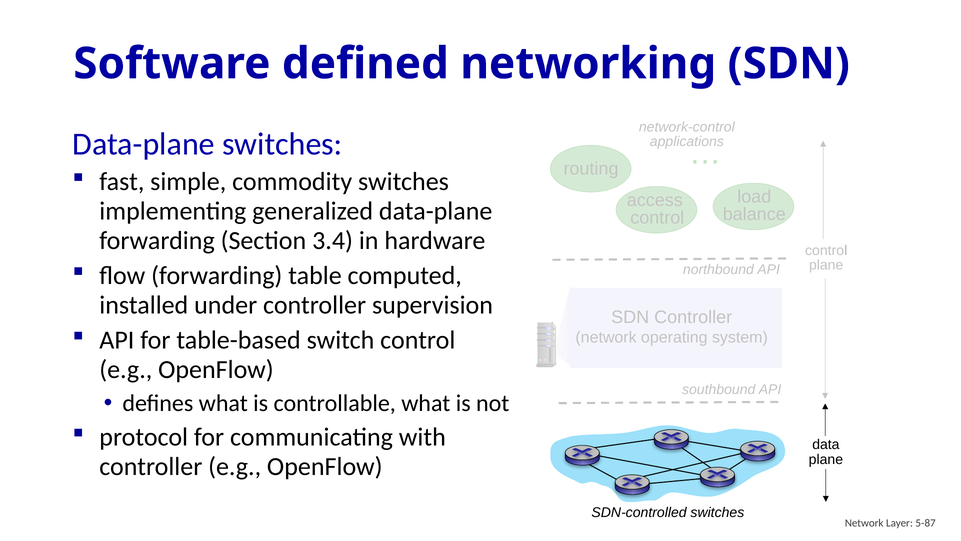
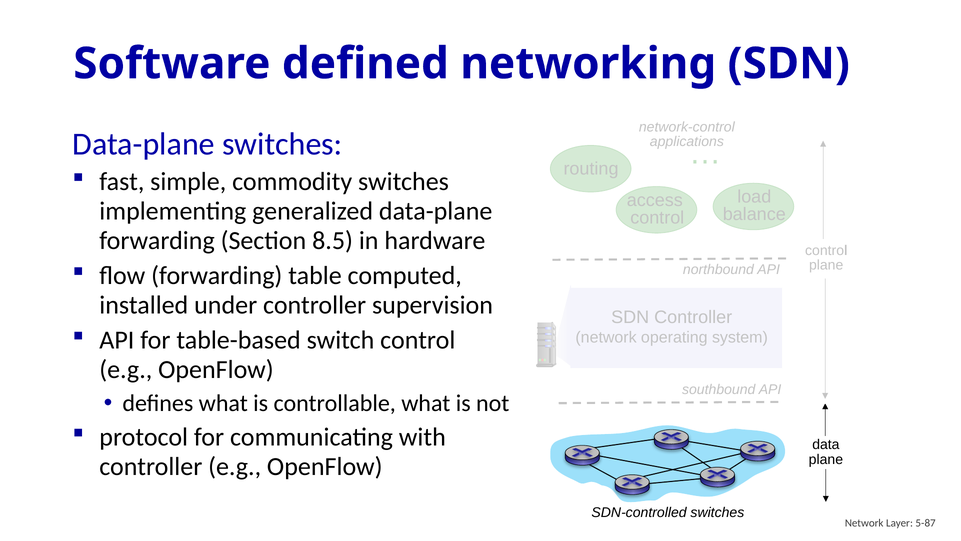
3.4: 3.4 -> 8.5 (333, 241)
